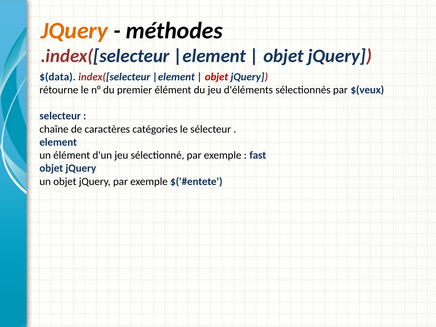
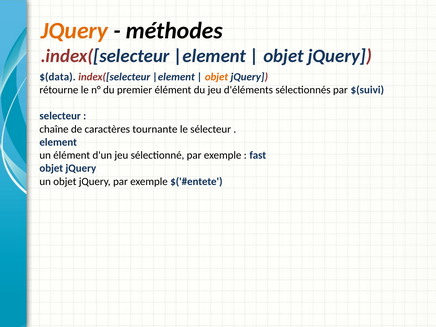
objet colour: red -> orange (217, 77)
$(veux: $(veux -> $(suivi (367, 90)
catégories: catégories -> tournante (155, 129)
